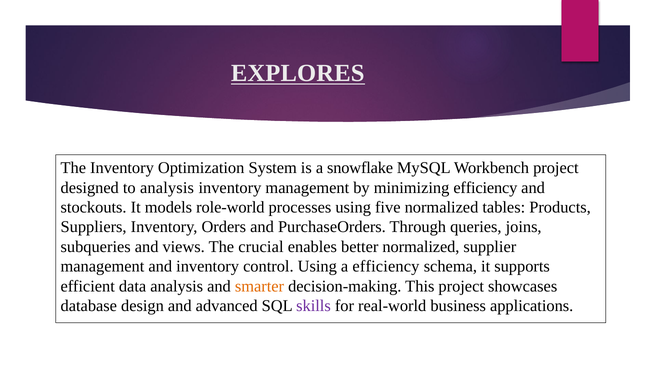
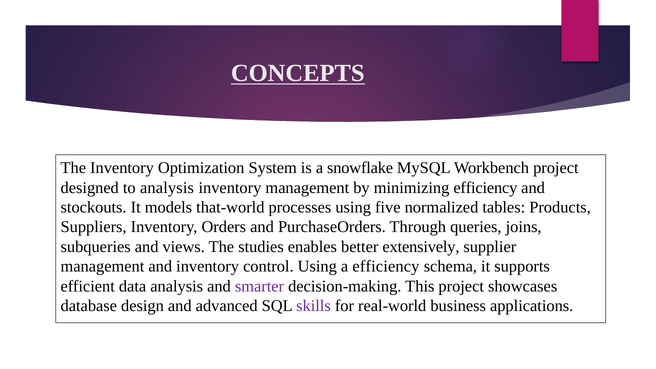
EXPLORES: EXPLORES -> CONCEPTS (298, 73)
role-world: role-world -> that-world (230, 207)
crucial: crucial -> studies (261, 247)
better normalized: normalized -> extensively (421, 247)
smarter colour: orange -> purple (259, 286)
